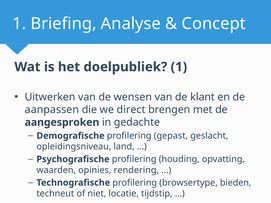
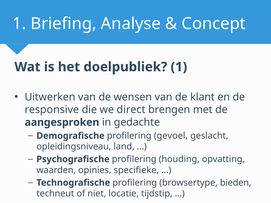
aanpassen: aanpassen -> responsive (52, 110)
gepast: gepast -> gevoel (171, 136)
rendering: rendering -> specifieke (136, 170)
